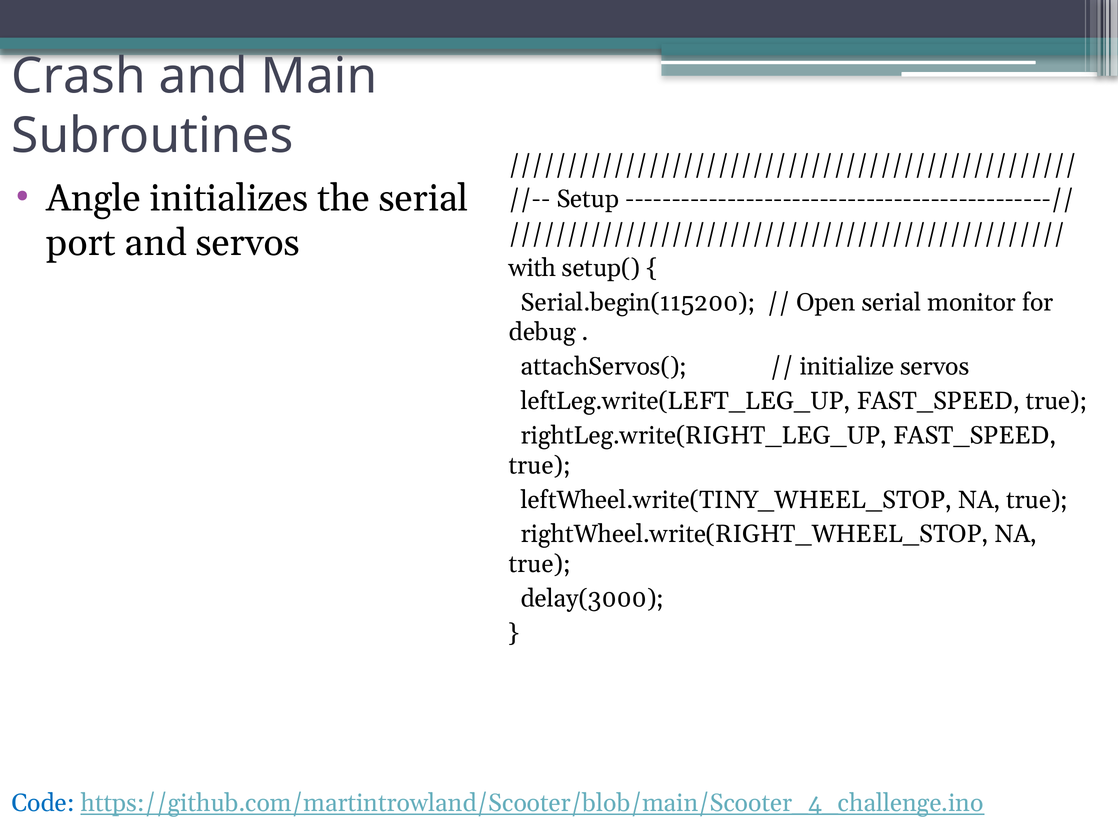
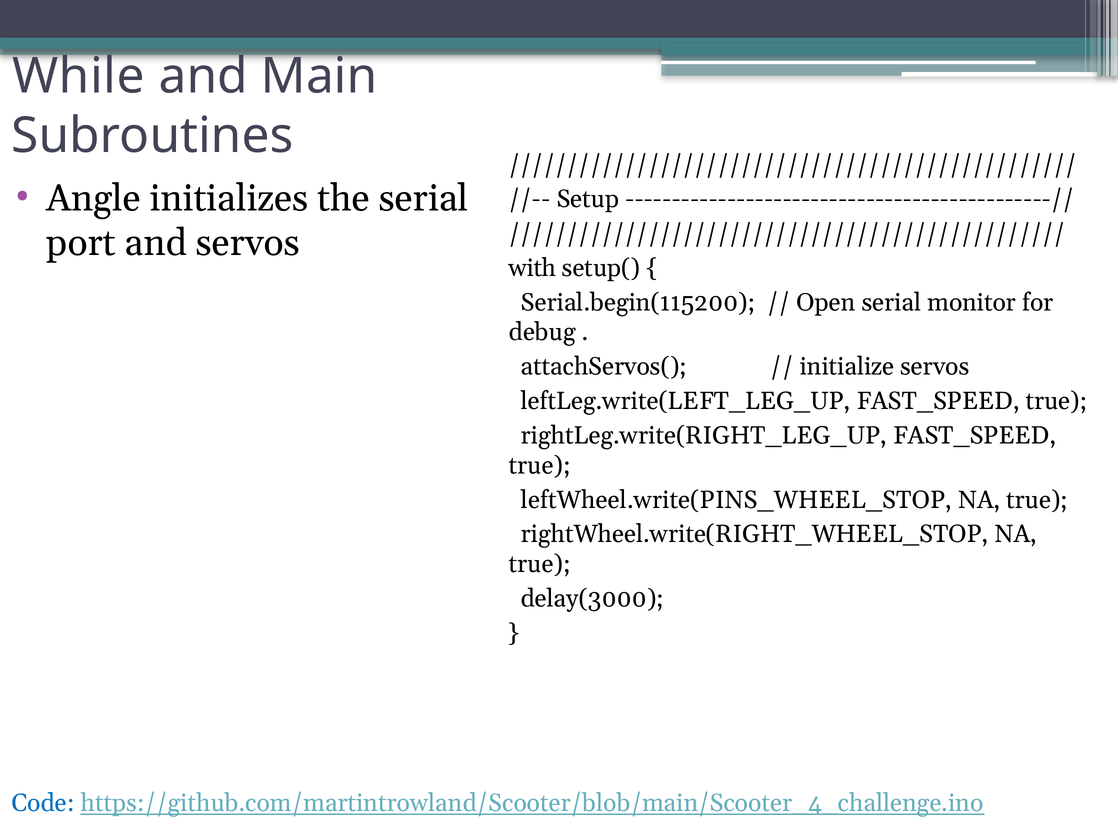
Crash: Crash -> While (78, 76)
leftWheel.write(TINY_WHEEL_STOP: leftWheel.write(TINY_WHEEL_STOP -> leftWheel.write(PINS_WHEEL_STOP (736, 500)
